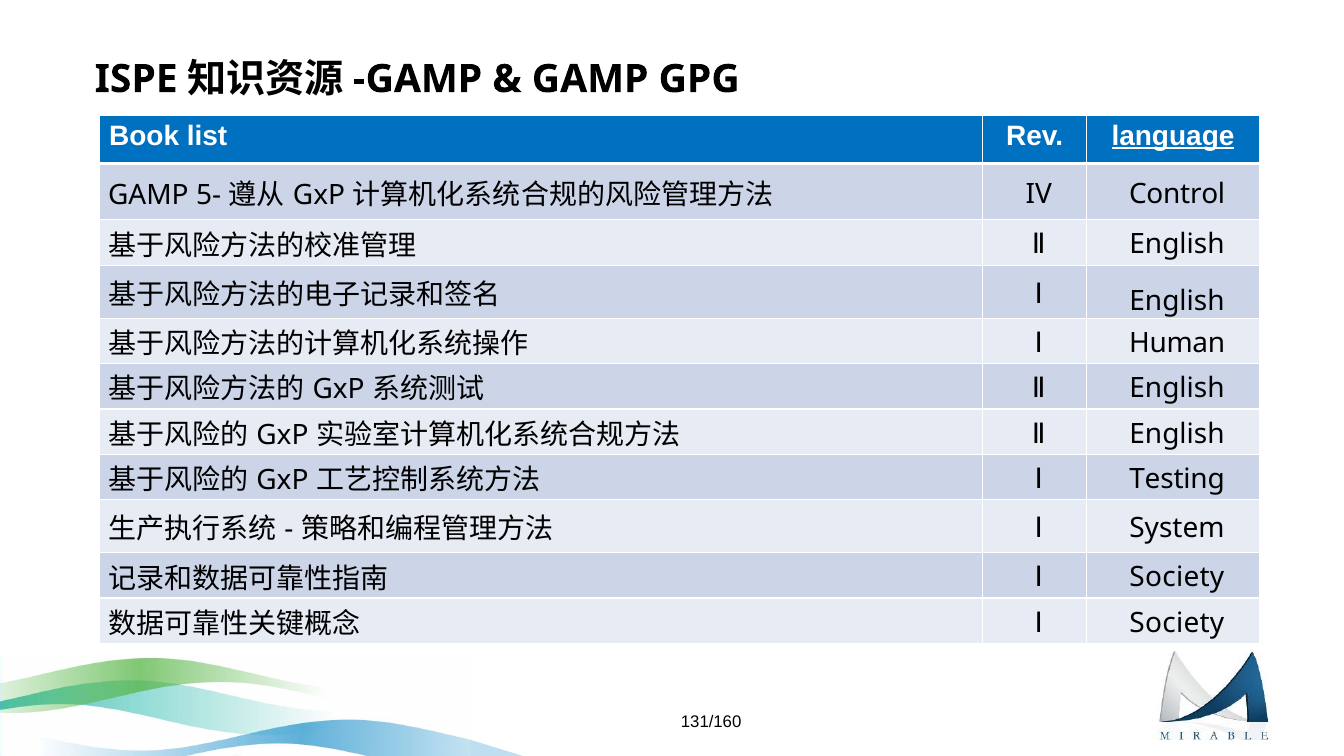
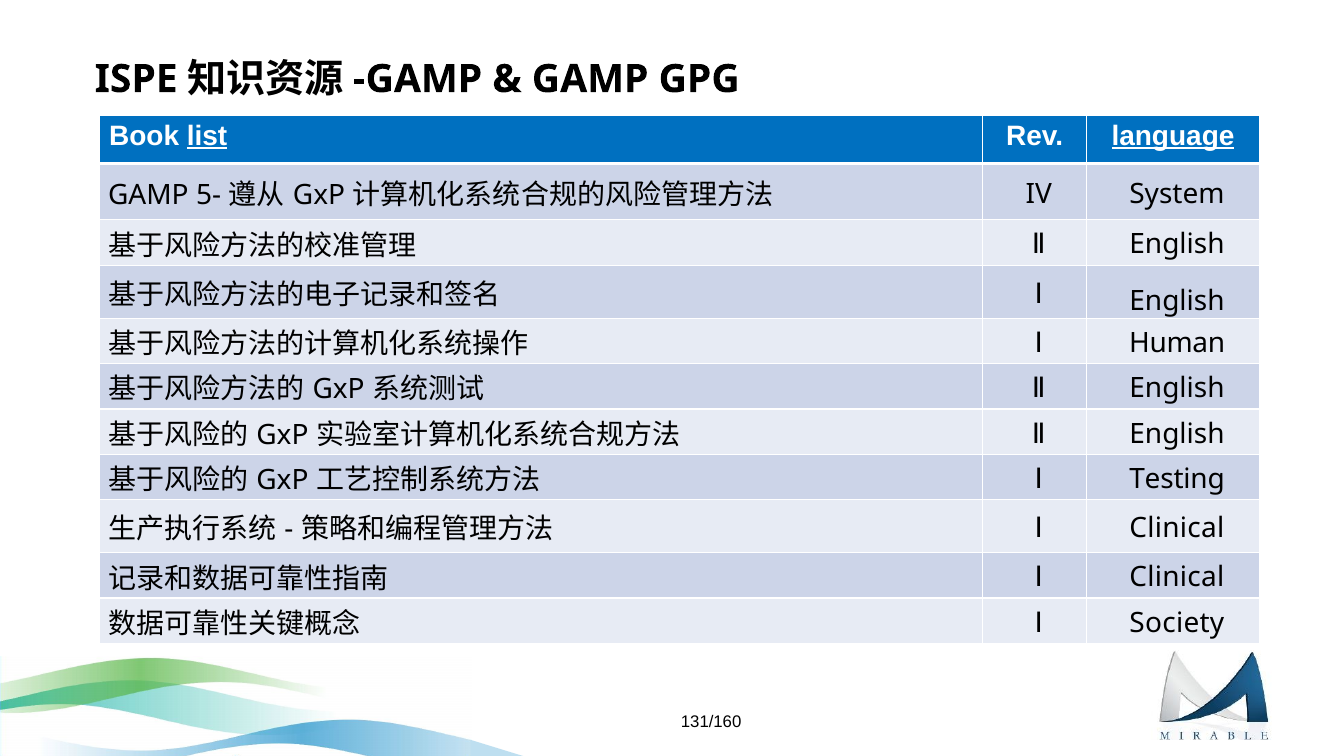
list underline: none -> present (207, 136)
Control: Control -> System (1177, 194)
System: System -> Clinical (1177, 528)
Society: Society -> Clinical (1177, 578)
